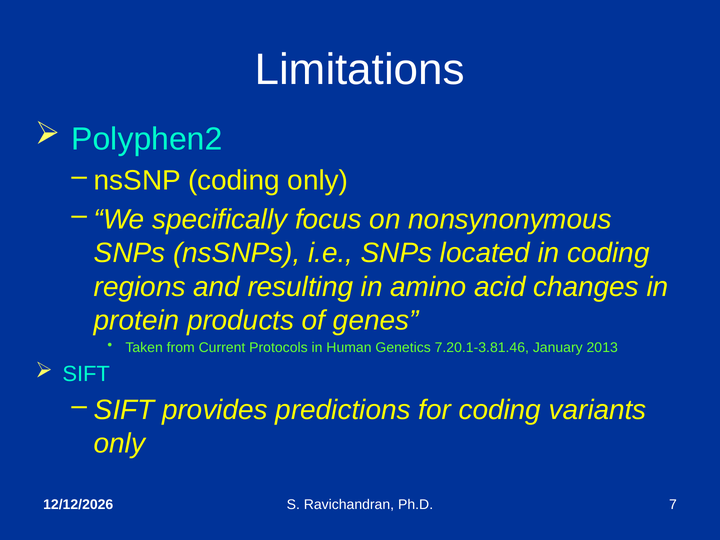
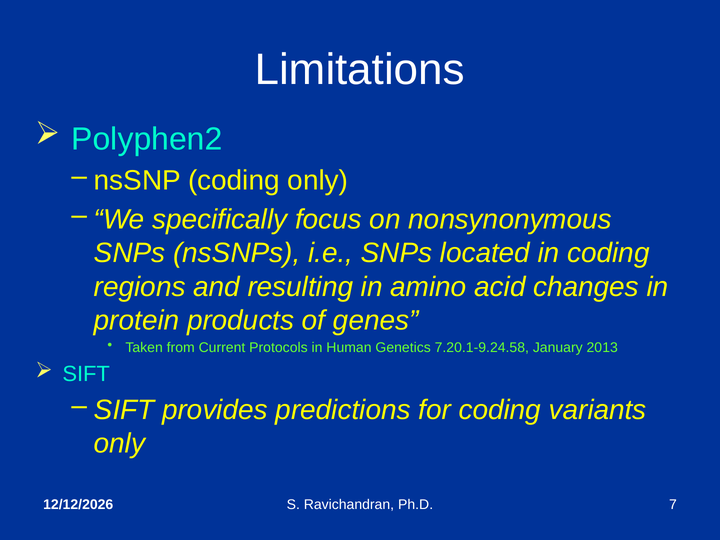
7.20.1-3.81.46: 7.20.1-3.81.46 -> 7.20.1-9.24.58 (482, 348)
